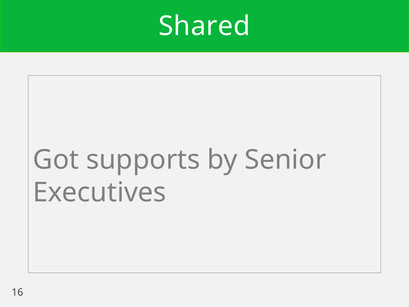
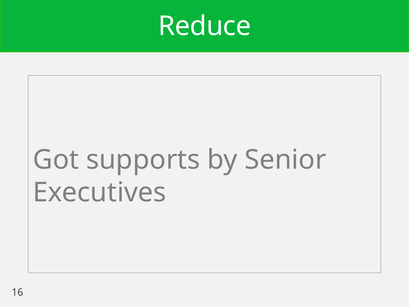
Shared: Shared -> Reduce (205, 26)
